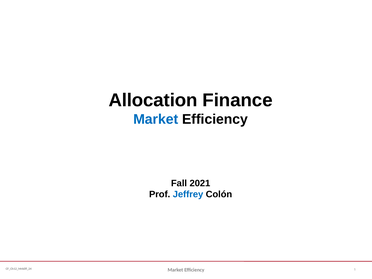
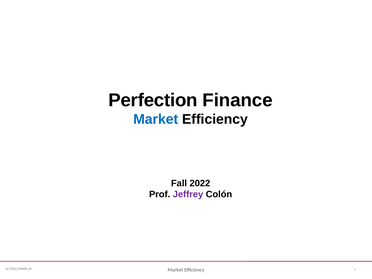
Allocation: Allocation -> Perfection (153, 100)
2021: 2021 -> 2022 (200, 183)
Jeffrey colour: blue -> purple (188, 194)
